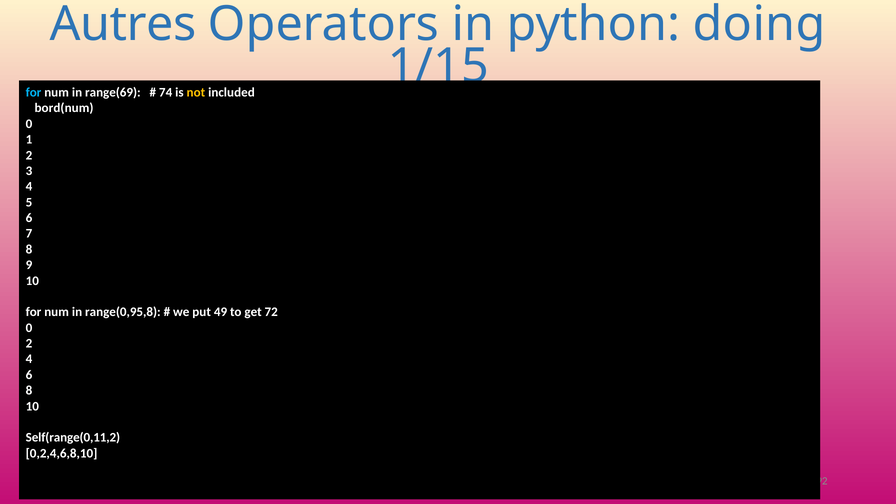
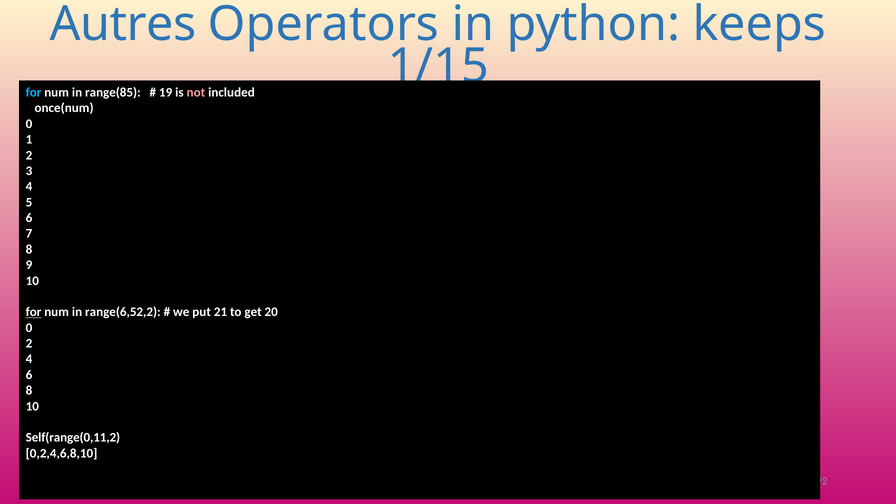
doing: doing -> keeps (759, 24)
range(69: range(69 -> range(85 (113, 92)
74: 74 -> 19 (166, 92)
not colour: yellow -> pink (196, 92)
bord(num: bord(num -> once(num (64, 108)
for underline: none -> present (34, 312)
range(0,95,8: range(0,95,8 -> range(6,52,2 (123, 312)
49: 49 -> 21 (221, 312)
72: 72 -> 20 (271, 312)
